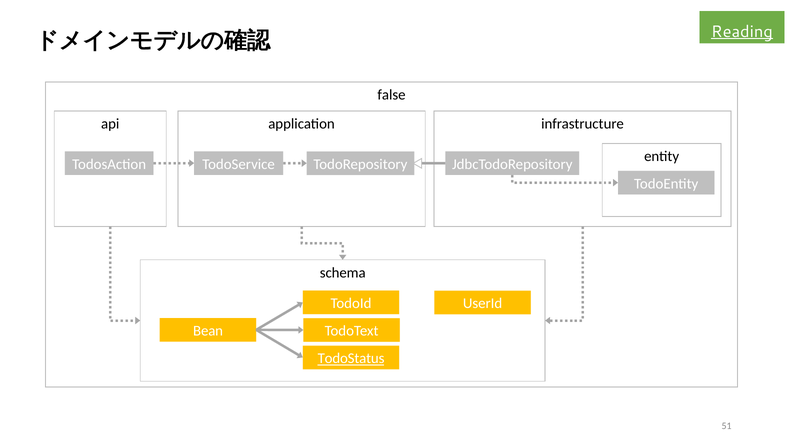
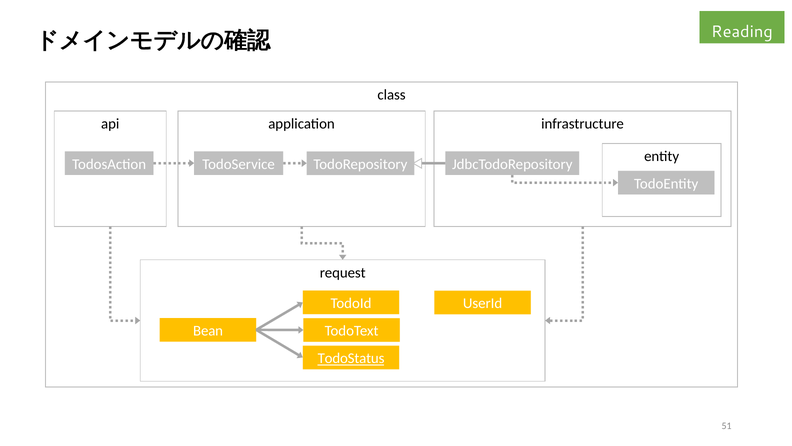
Reading underline: present -> none (742, 32)
false: false -> class (392, 95)
schema: schema -> request (343, 272)
